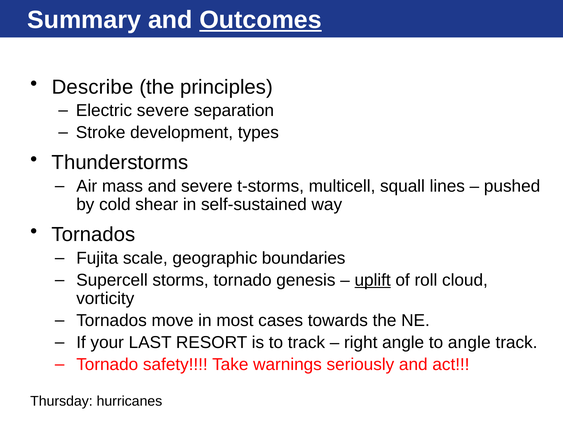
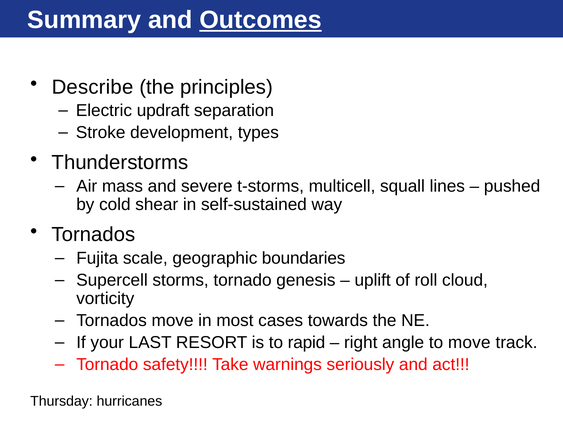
Electric severe: severe -> updraft (163, 111)
uplift underline: present -> none (373, 280)
to track: track -> rapid (306, 343)
to angle: angle -> move (469, 343)
